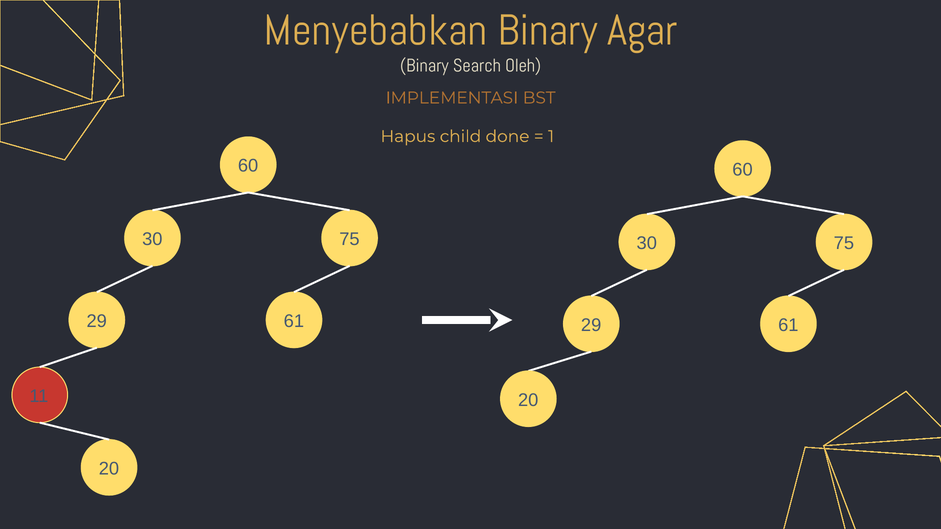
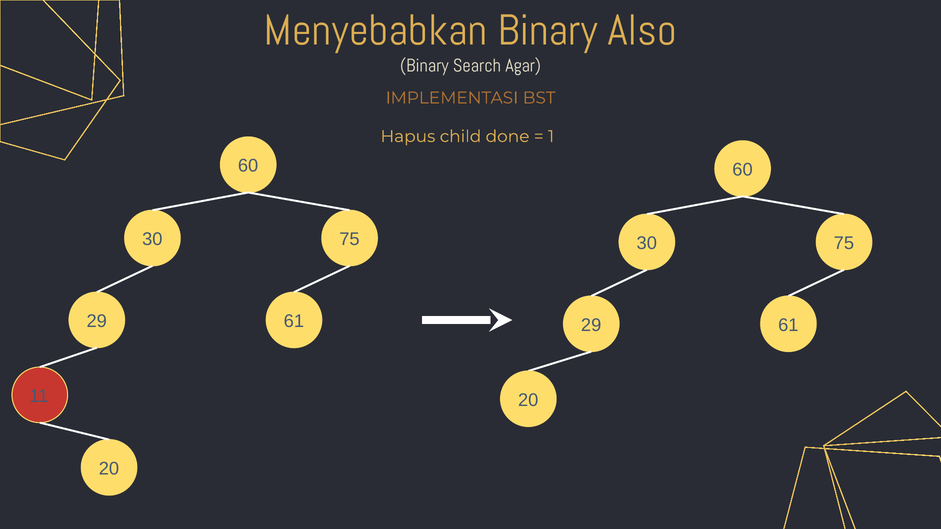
Agar: Agar -> Also (642, 30)
Oleh: Oleh -> Agar (523, 66)
